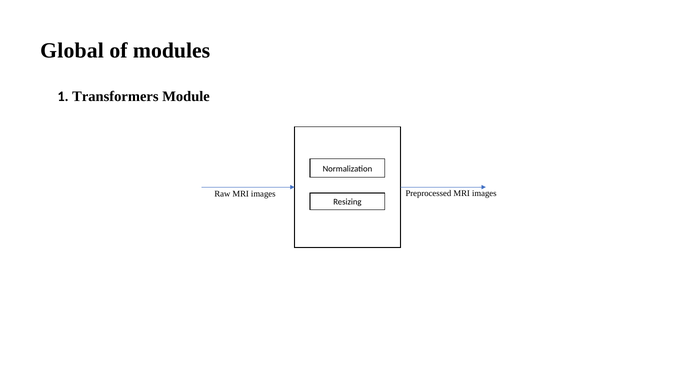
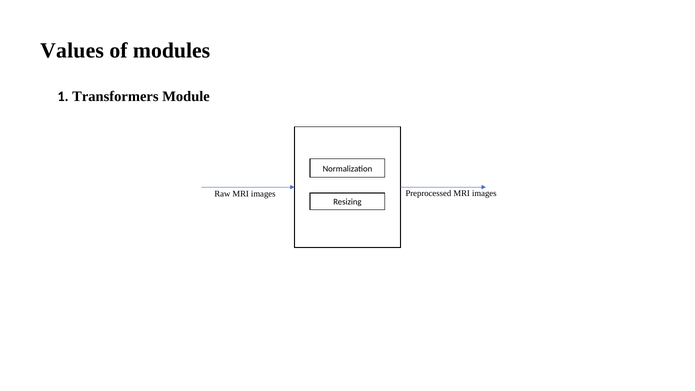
Global: Global -> Values (72, 50)
